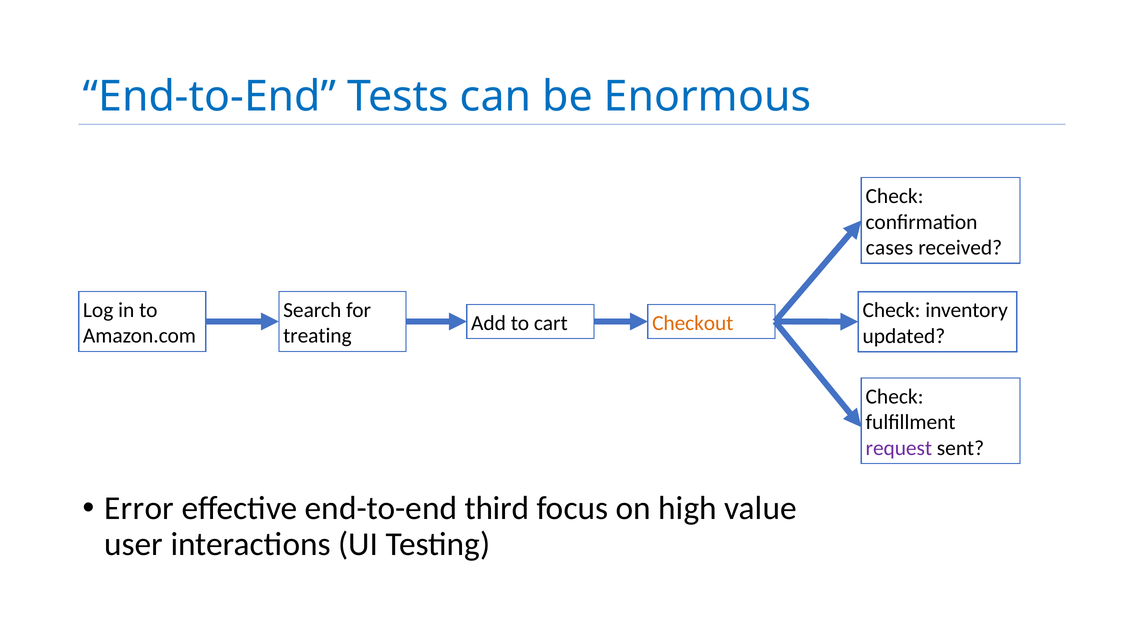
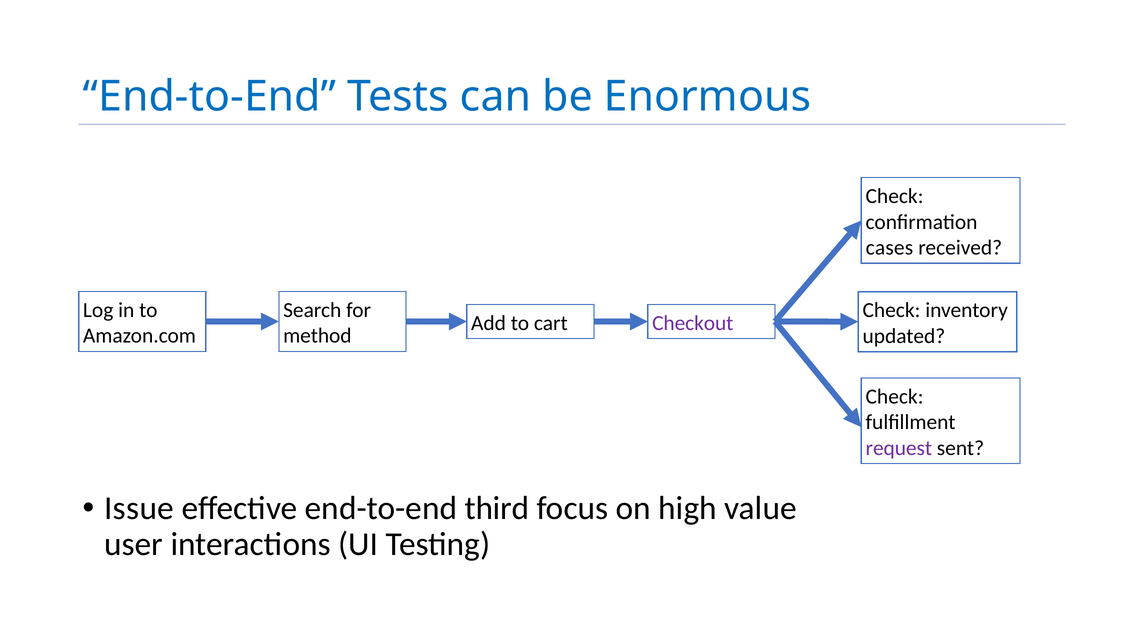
Checkout colour: orange -> purple (693, 323)
treating: treating -> method (317, 336)
Error: Error -> Issue (139, 509)
